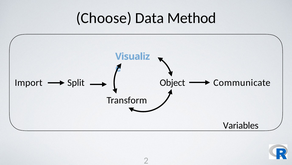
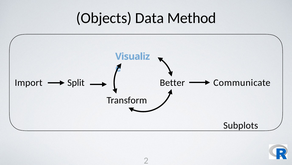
Choose: Choose -> Objects (104, 18)
Object: Object -> Better (172, 82)
Variables: Variables -> Subplots (241, 125)
